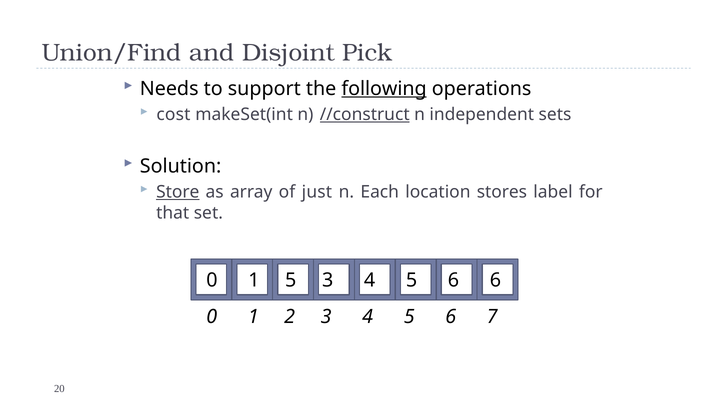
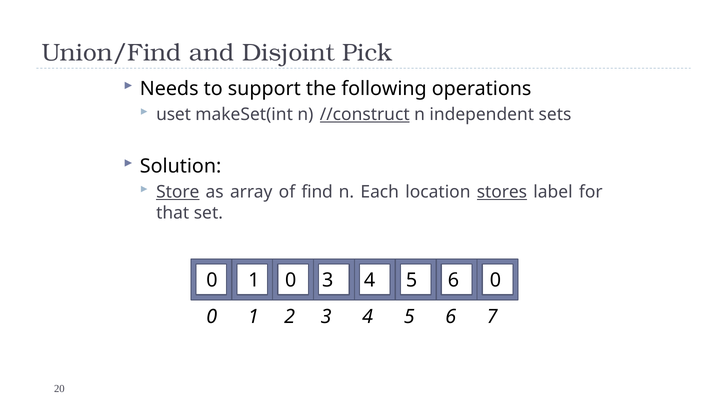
following underline: present -> none (384, 89)
cost: cost -> uset (174, 114)
just: just -> find (317, 192)
stores underline: none -> present (502, 192)
1 5: 5 -> 0 (291, 280)
6 6: 6 -> 0 (495, 280)
